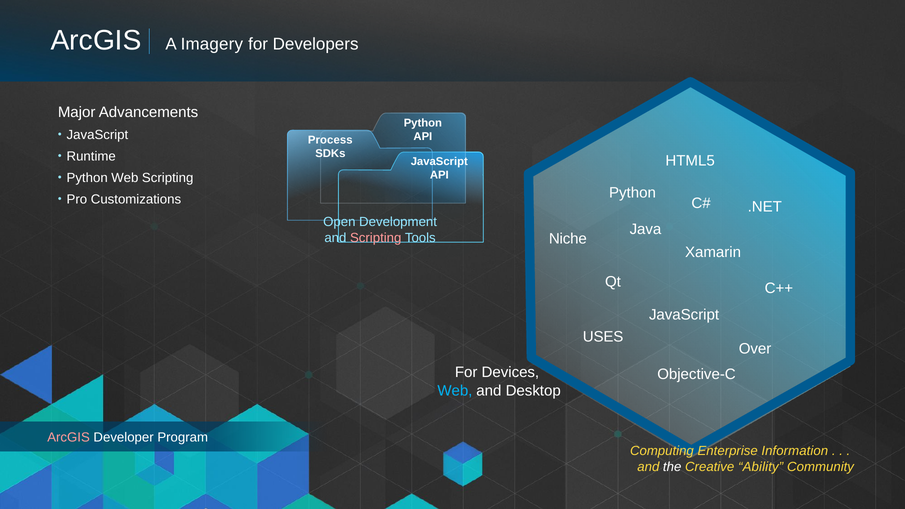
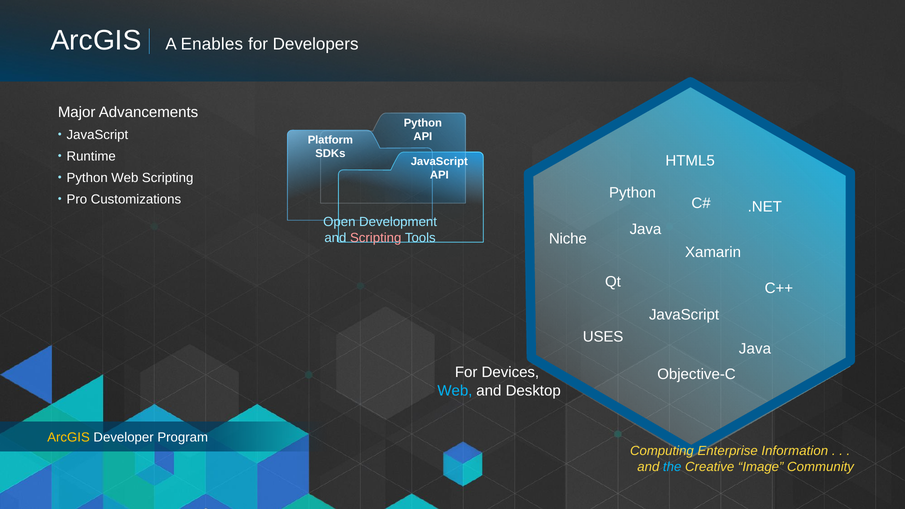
Imagery: Imagery -> Enables (212, 44)
Process: Process -> Platform (330, 140)
Over: Over -> Java (755, 349)
ArcGIS colour: pink -> yellow (69, 437)
the colour: white -> light blue (672, 467)
Ability: Ability -> Image (761, 467)
